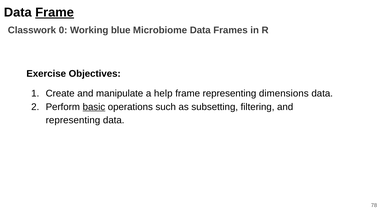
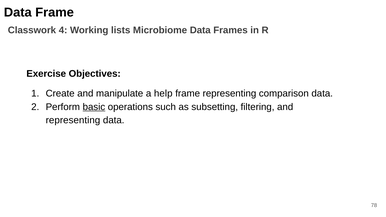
Frame underline: present -> none (55, 12)
0: 0 -> 4 (63, 30)
blue: blue -> lists (121, 30)
dimensions: dimensions -> comparison (284, 94)
